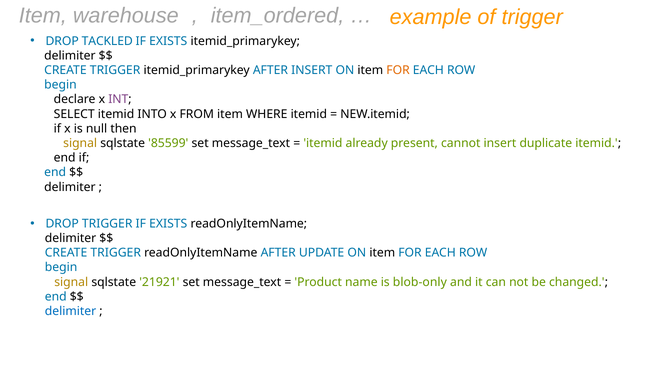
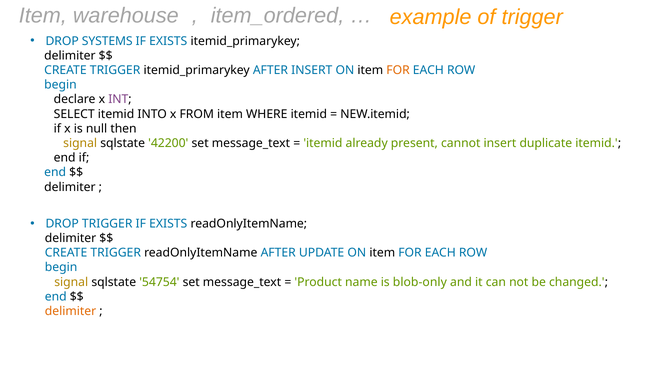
TACKLED: TACKLED -> SYSTEMS (107, 41)
85599: 85599 -> 42200 (168, 143)
21921: 21921 -> 54754 (159, 282)
delimiter colour: blue -> orange (71, 311)
